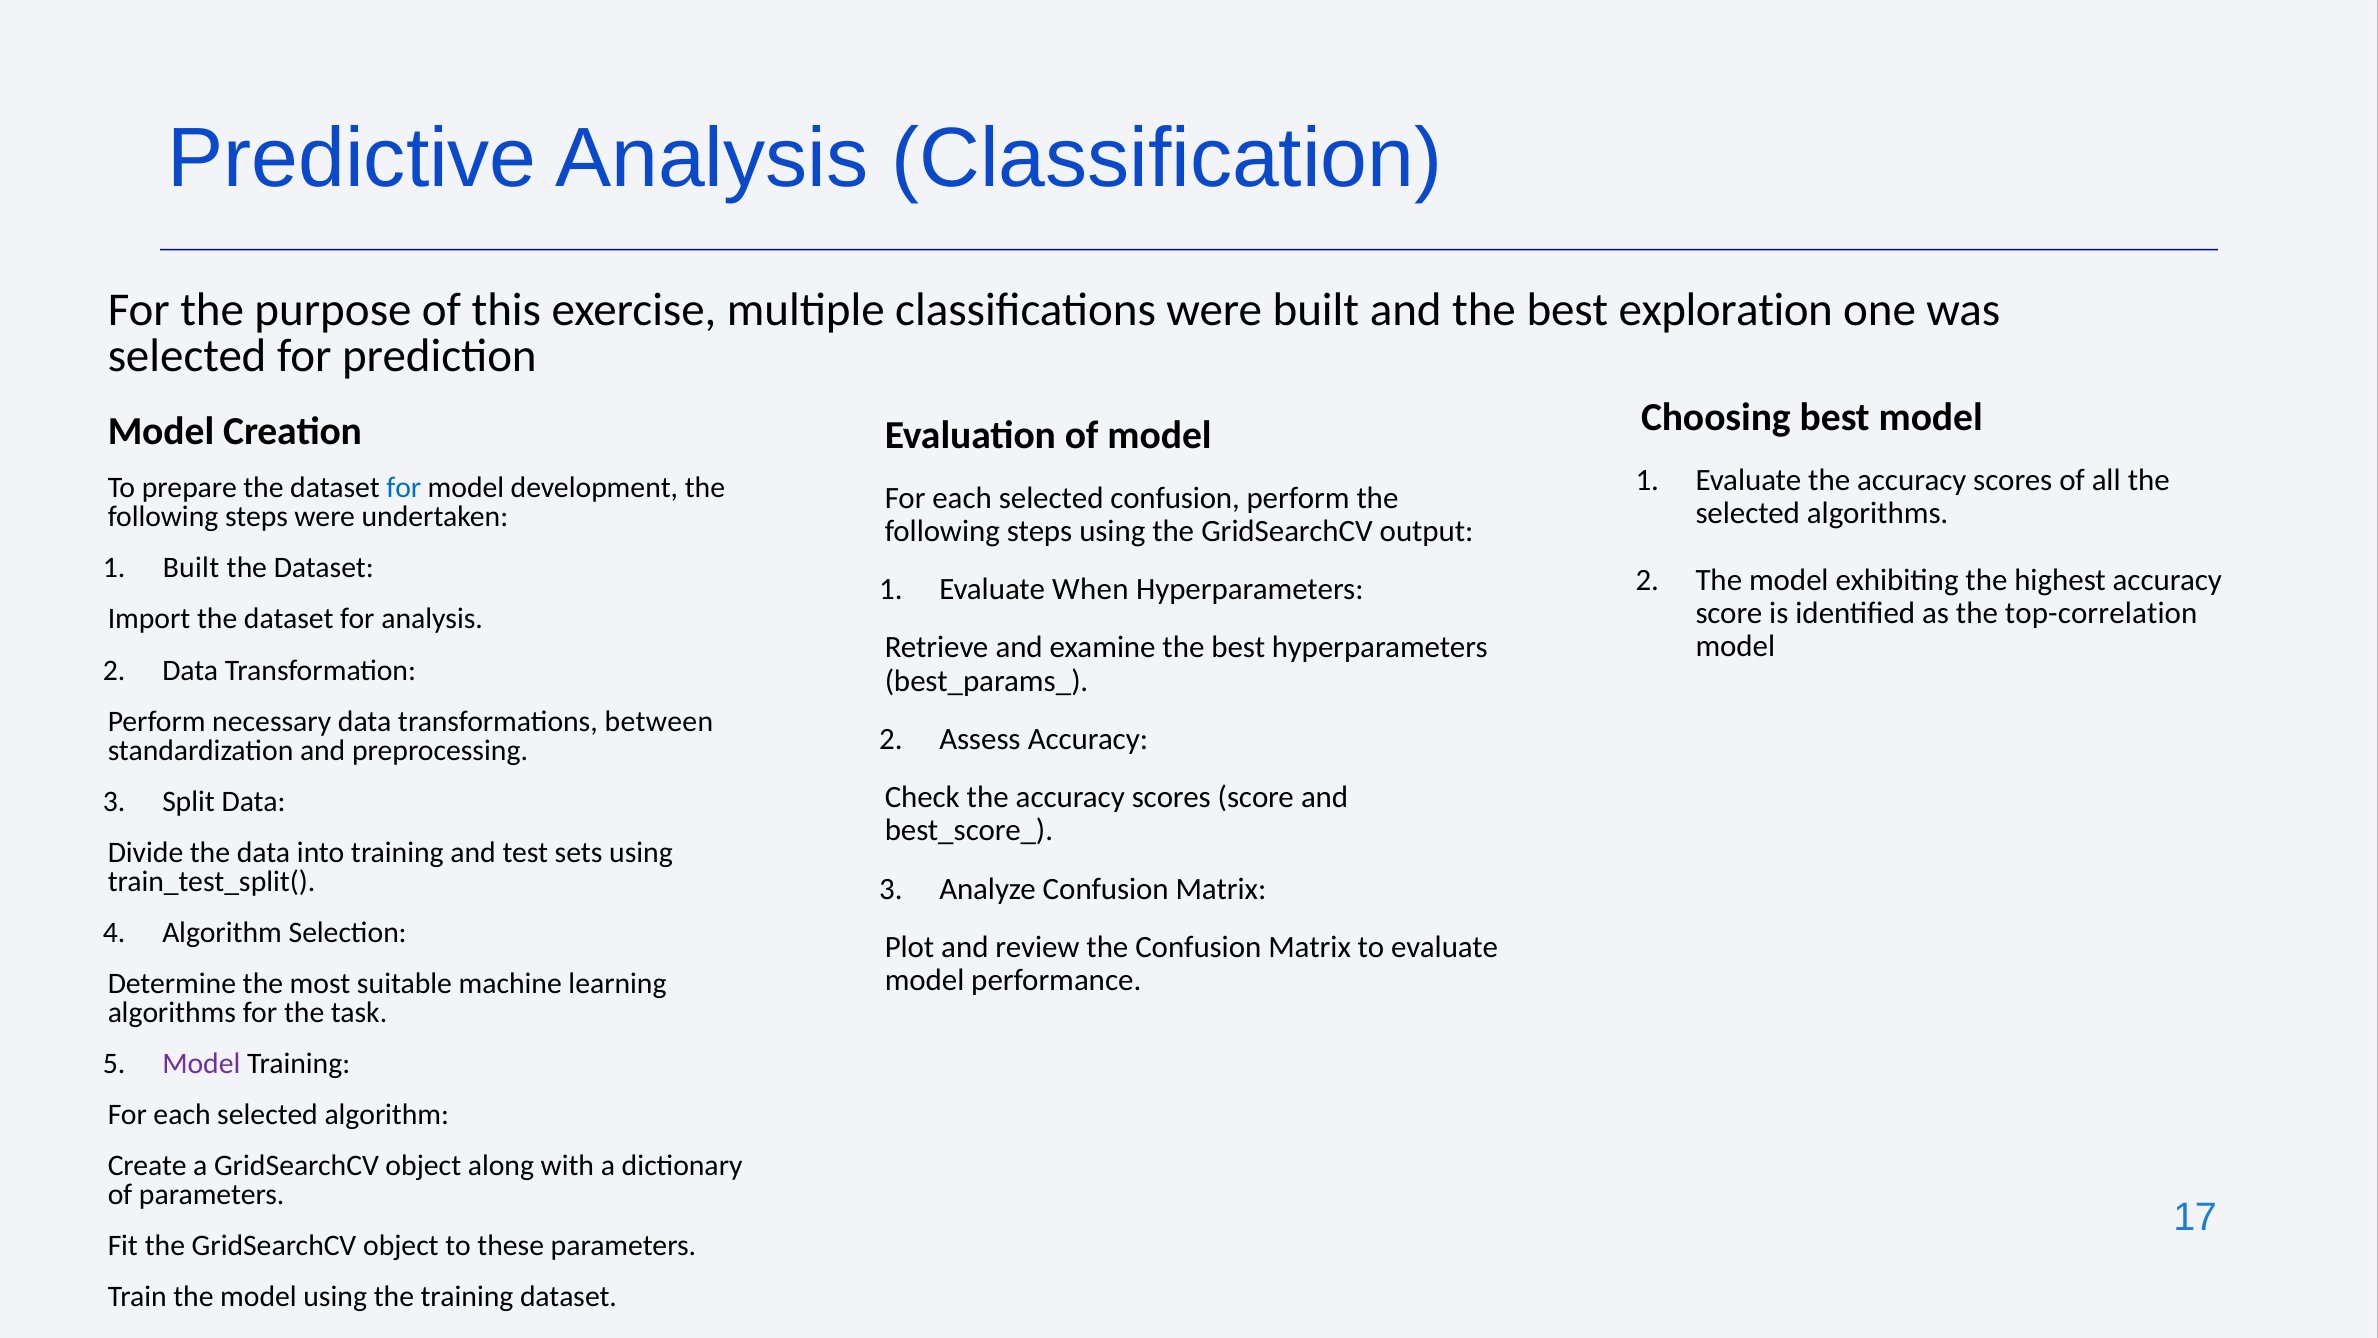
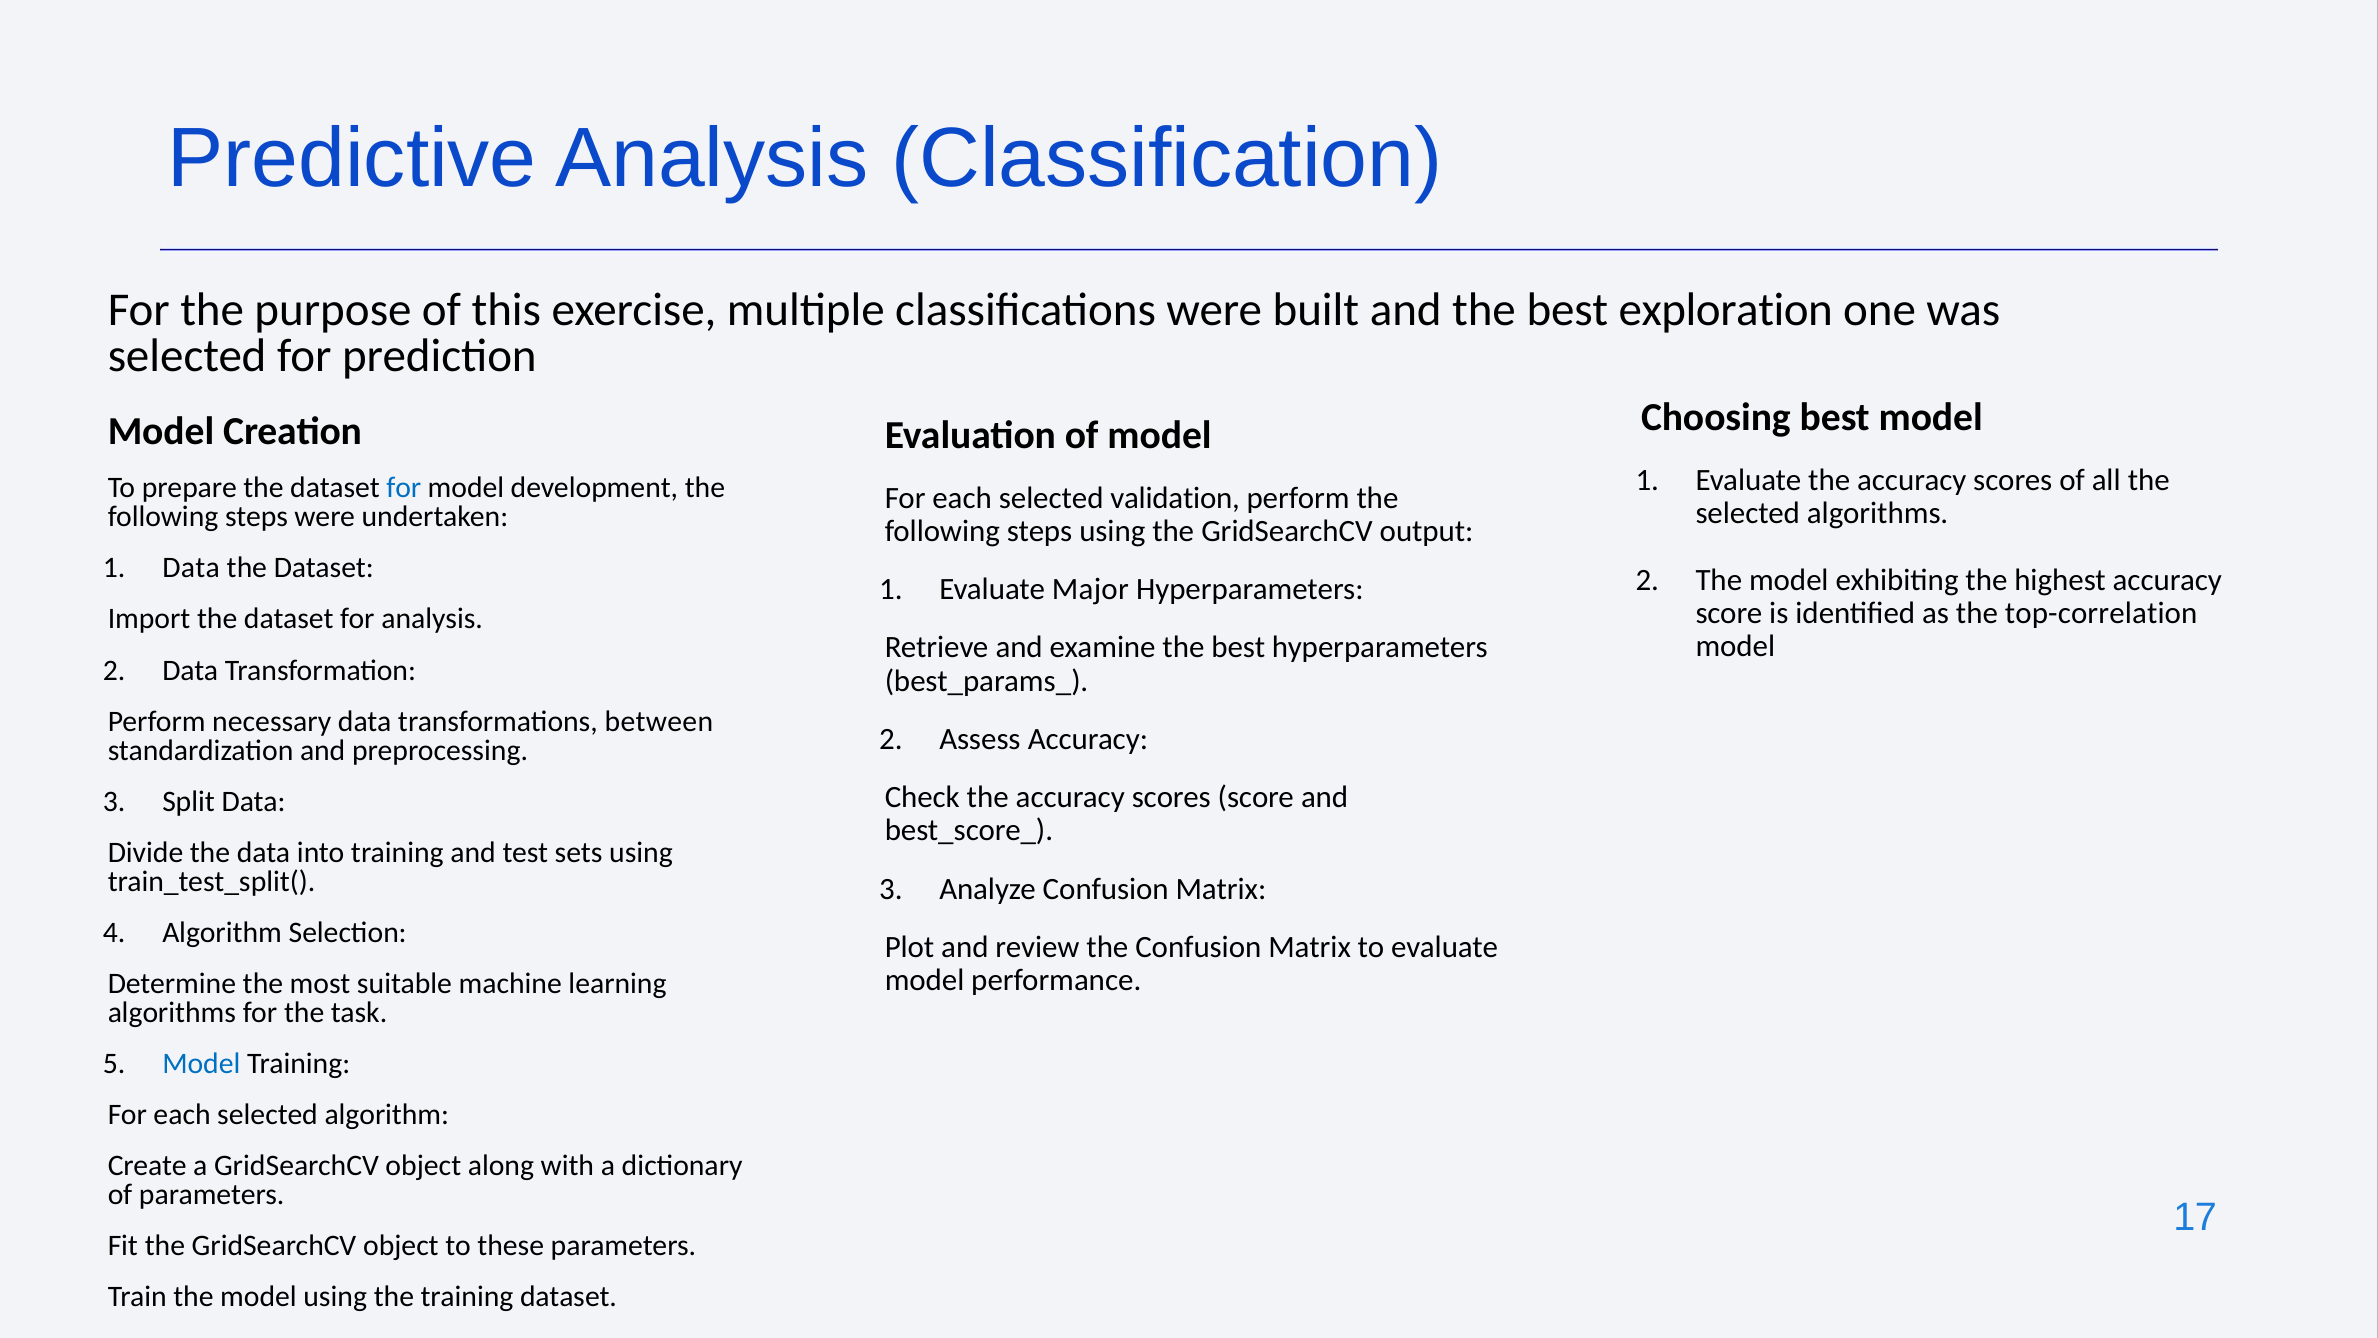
selected confusion: confusion -> validation (1175, 498)
Built: Built -> Data (191, 568)
When: When -> Major (1090, 589)
Model colour: purple -> blue (201, 1063)
